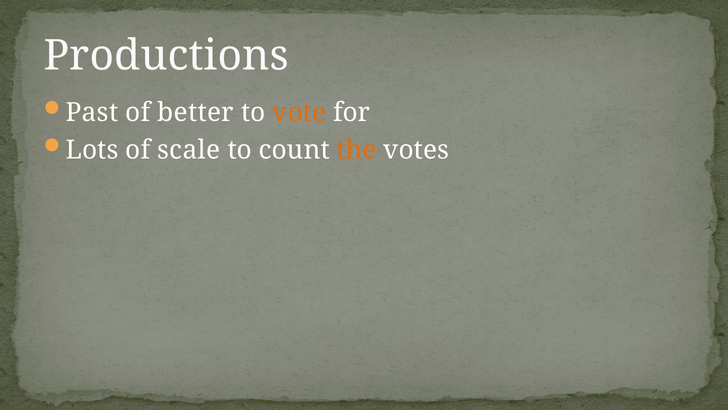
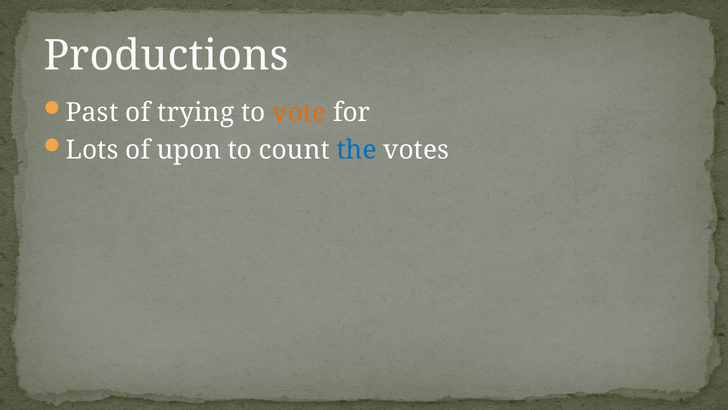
better: better -> trying (196, 112)
scale: scale -> upon (189, 150)
the colour: orange -> blue (357, 150)
